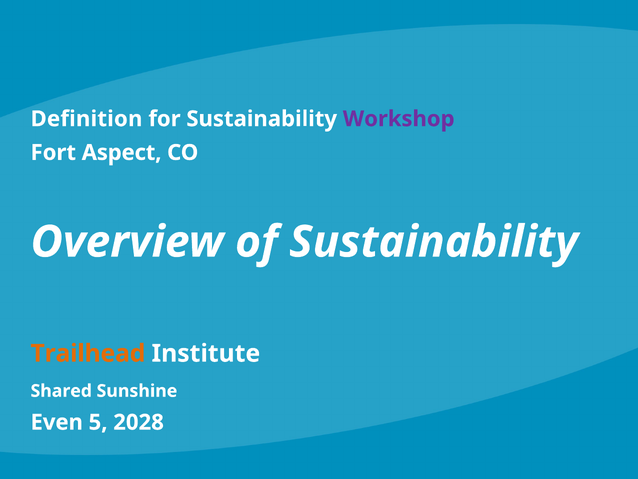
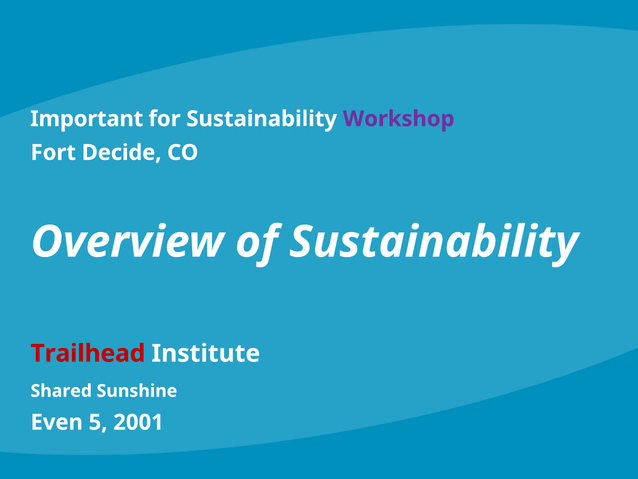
Definition: Definition -> Important (87, 119)
Aspect: Aspect -> Decide (122, 152)
Trailhead colour: orange -> red (88, 353)
2028: 2028 -> 2001 (139, 422)
